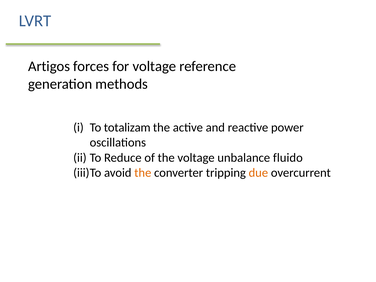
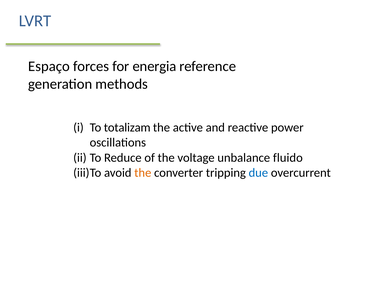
Artigos: Artigos -> Espaço (49, 66)
for voltage: voltage -> energia (154, 66)
due colour: orange -> blue (258, 173)
